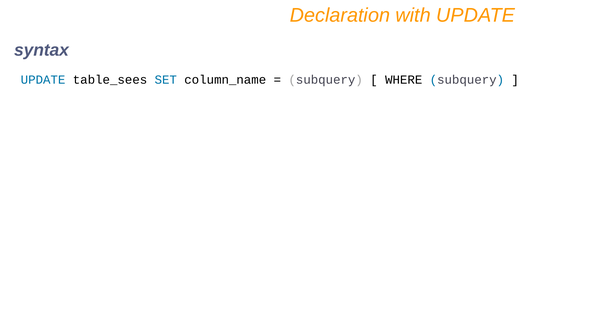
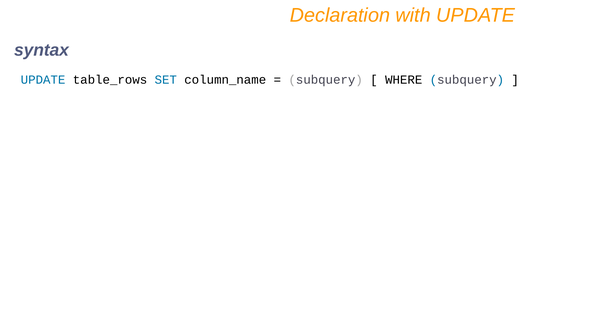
table_sees: table_sees -> table_rows (110, 80)
